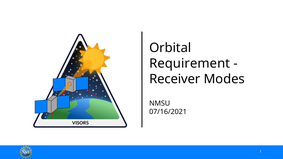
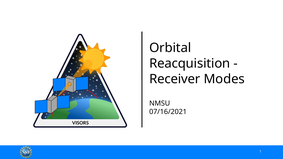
Requirement: Requirement -> Reacquisition (190, 64)
